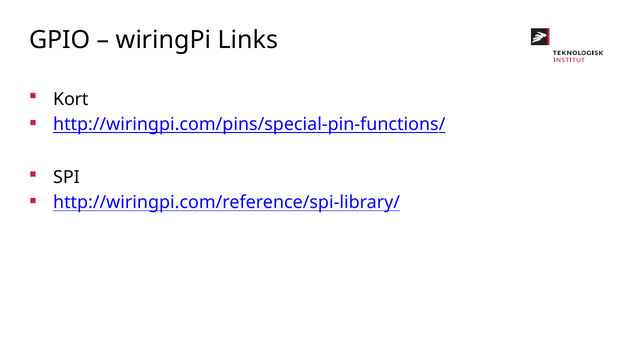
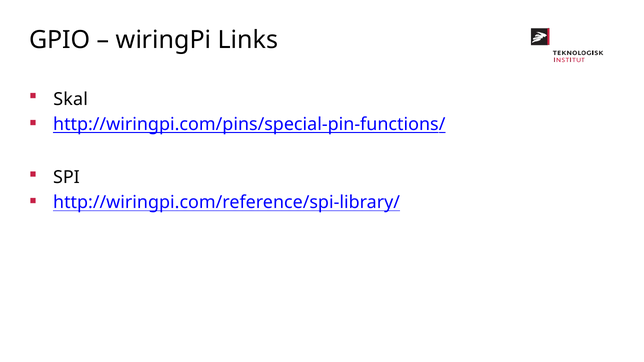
Kort: Kort -> Skal (71, 100)
